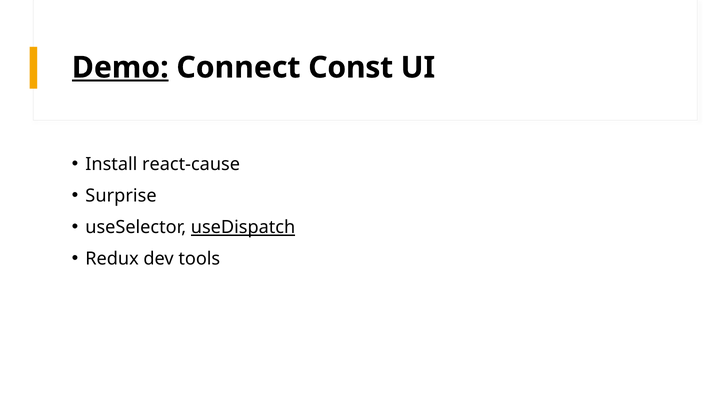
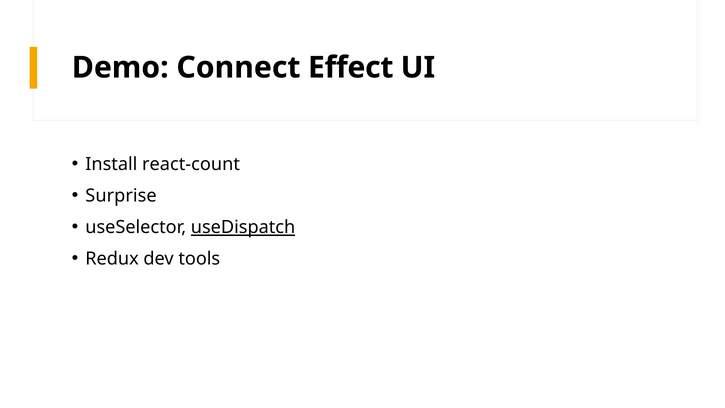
Demo underline: present -> none (120, 68)
Const: Const -> Effect (351, 68)
react-cause: react-cause -> react-count (191, 164)
